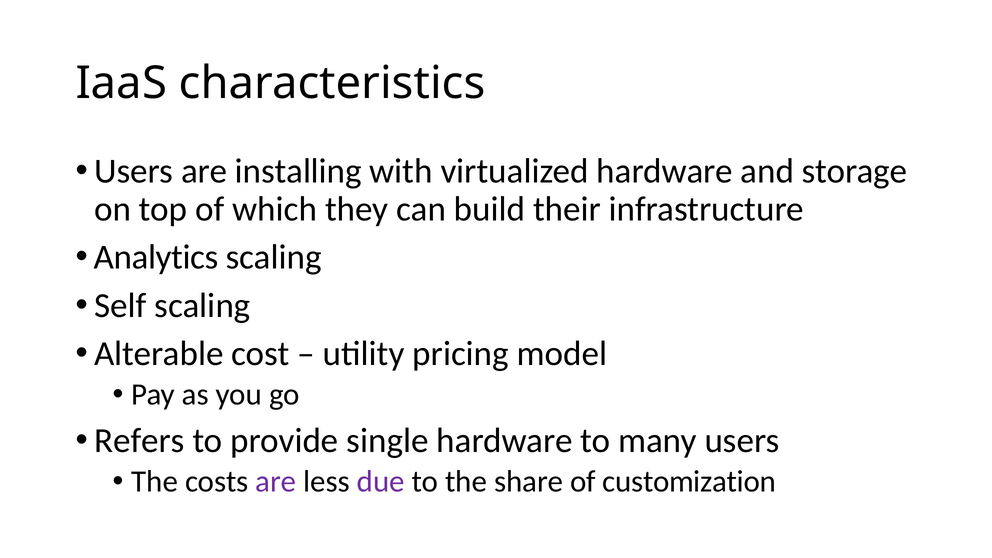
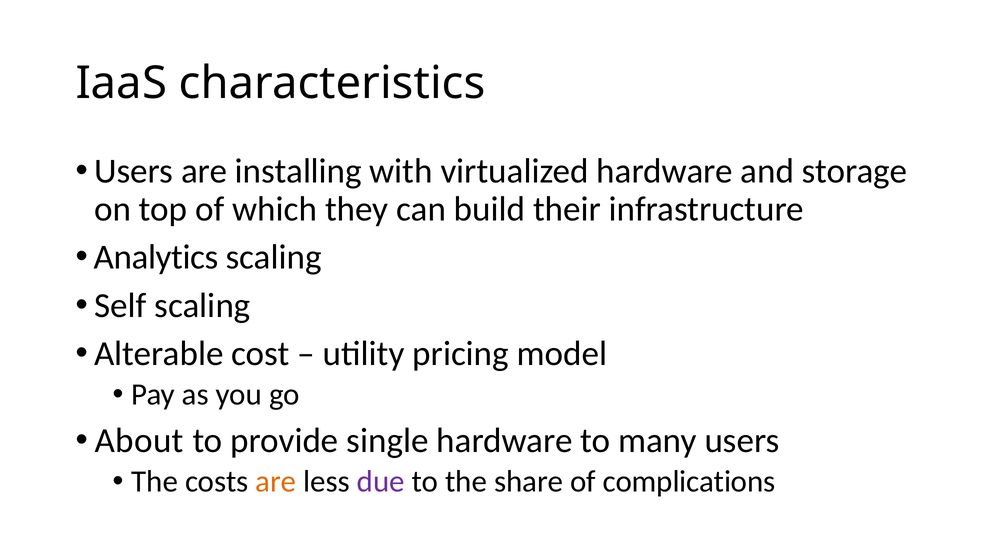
Refers: Refers -> About (139, 441)
are colour: purple -> orange (276, 482)
customization: customization -> complications (689, 482)
